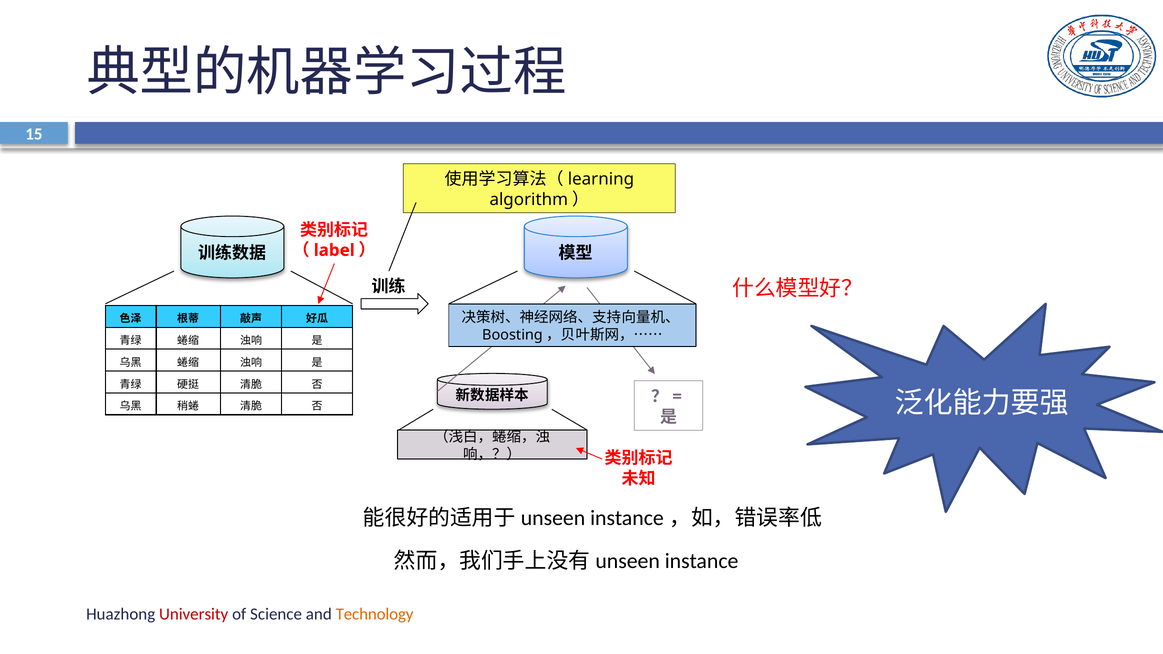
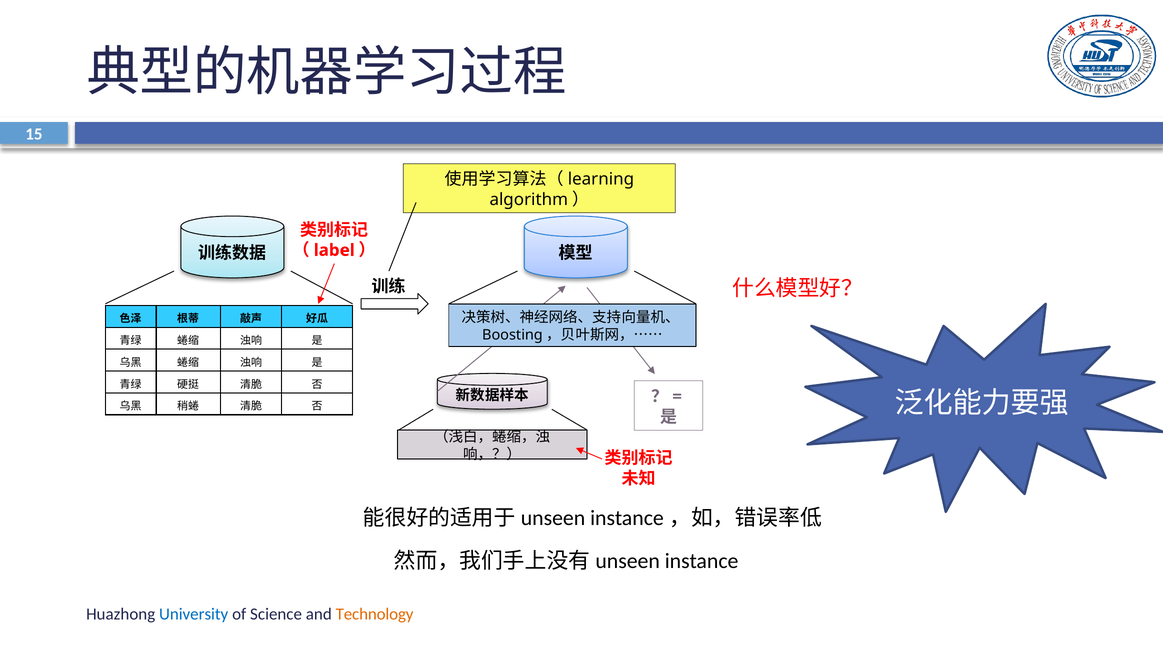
University colour: red -> blue (194, 614)
